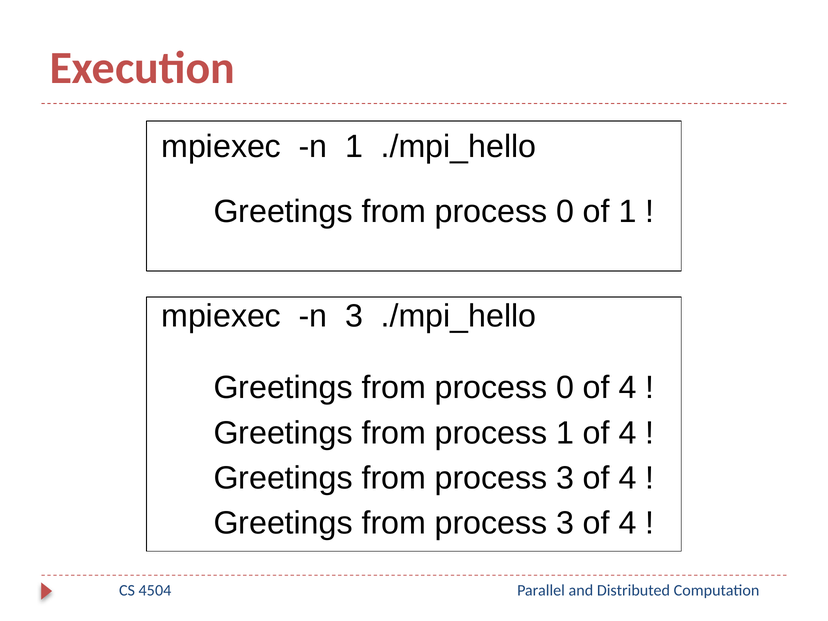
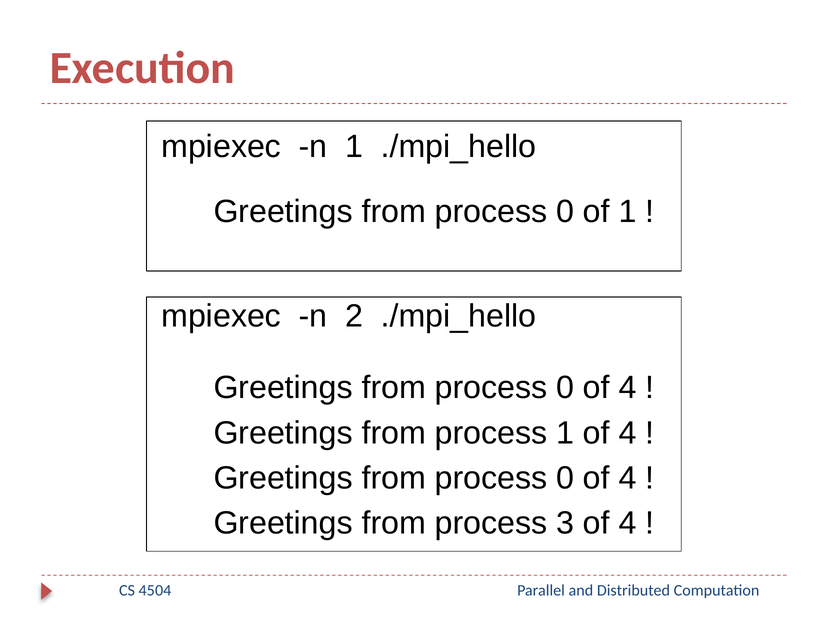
n 3: 3 -> 2 (354, 316)
3: 3 -> 0 (565, 478)
